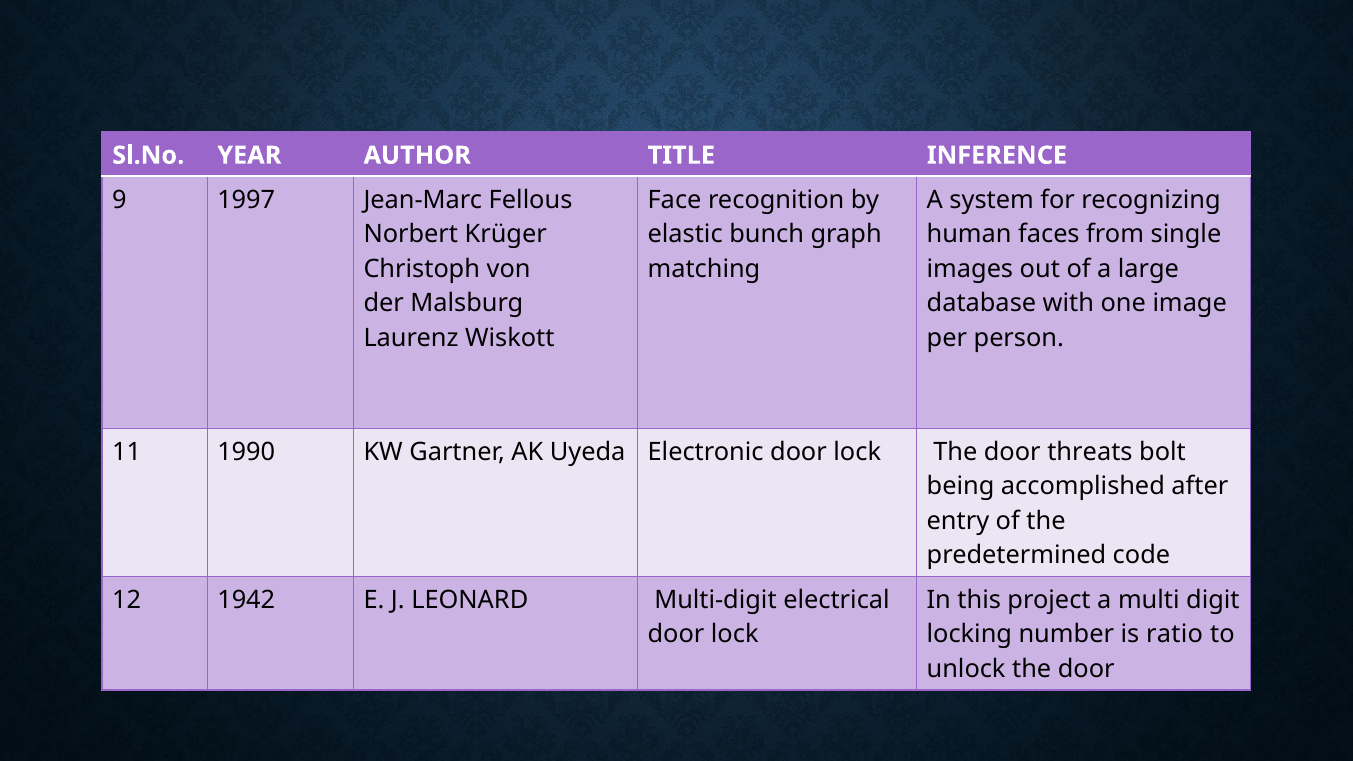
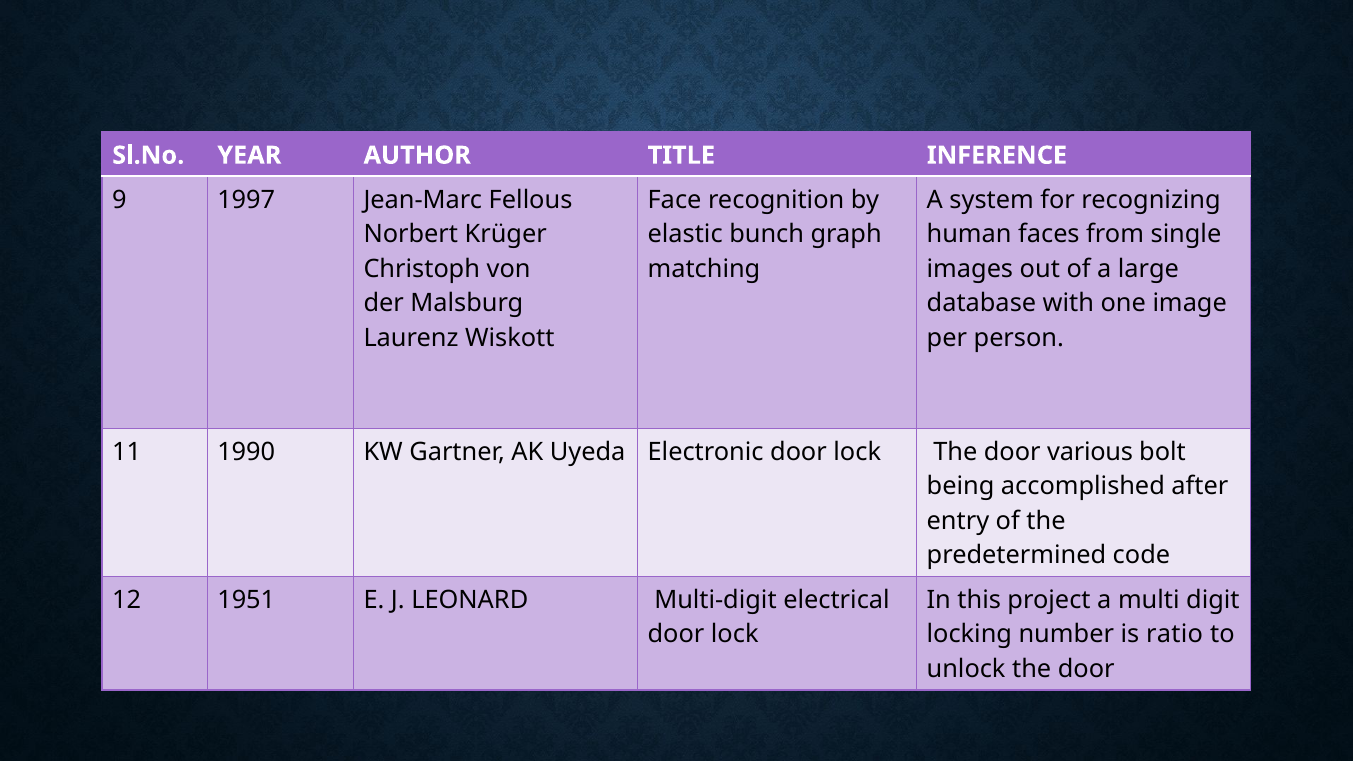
threats: threats -> various (1090, 452)
1942: 1942 -> 1951 (246, 600)
